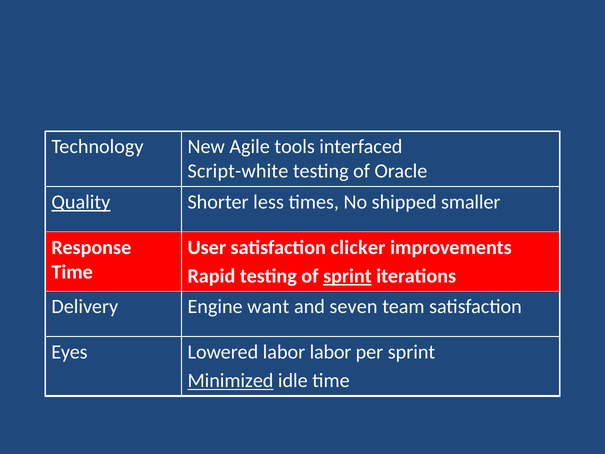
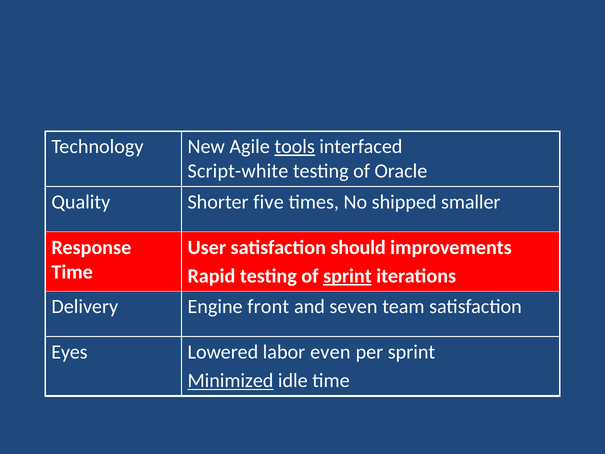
tools underline: none -> present (295, 147)
Quality underline: present -> none (81, 202)
less: less -> five (269, 202)
clicker: clicker -> should (358, 247)
want: want -> front (268, 307)
labor labor: labor -> even (330, 352)
